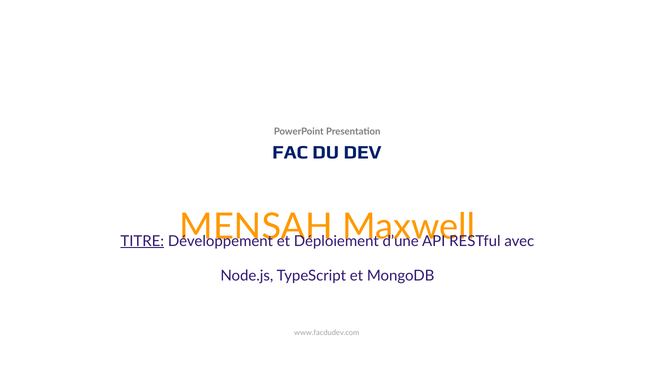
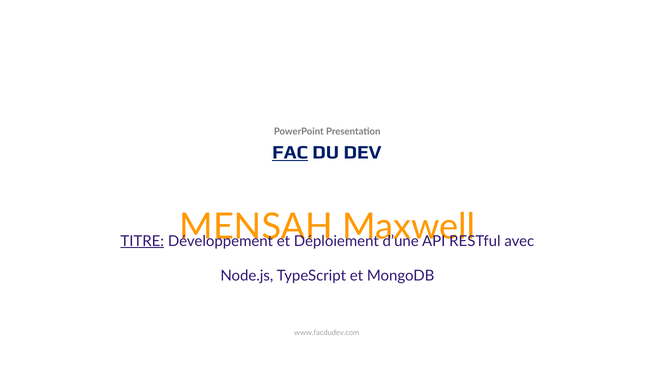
FAC underline: none -> present (290, 153)
